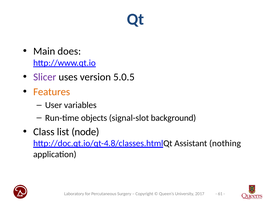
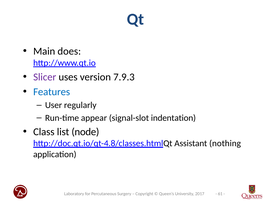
5.0.5: 5.0.5 -> 7.9.3 (124, 77)
Features colour: orange -> blue (52, 92)
variables: variables -> regularly (80, 105)
objects: objects -> appear (94, 118)
background: background -> indentation (173, 118)
